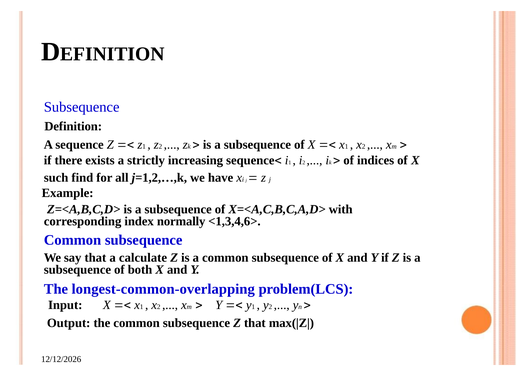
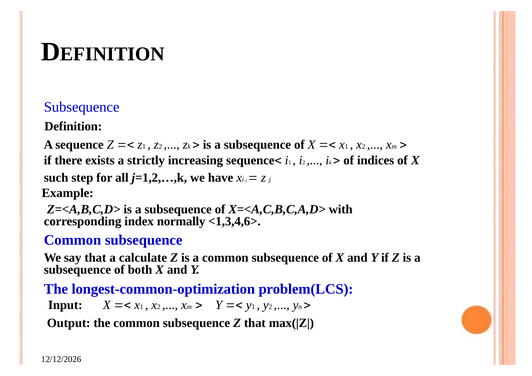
find: find -> step (82, 178)
longest-common-overlapping: longest-common-overlapping -> longest-common-optimization (163, 289)
